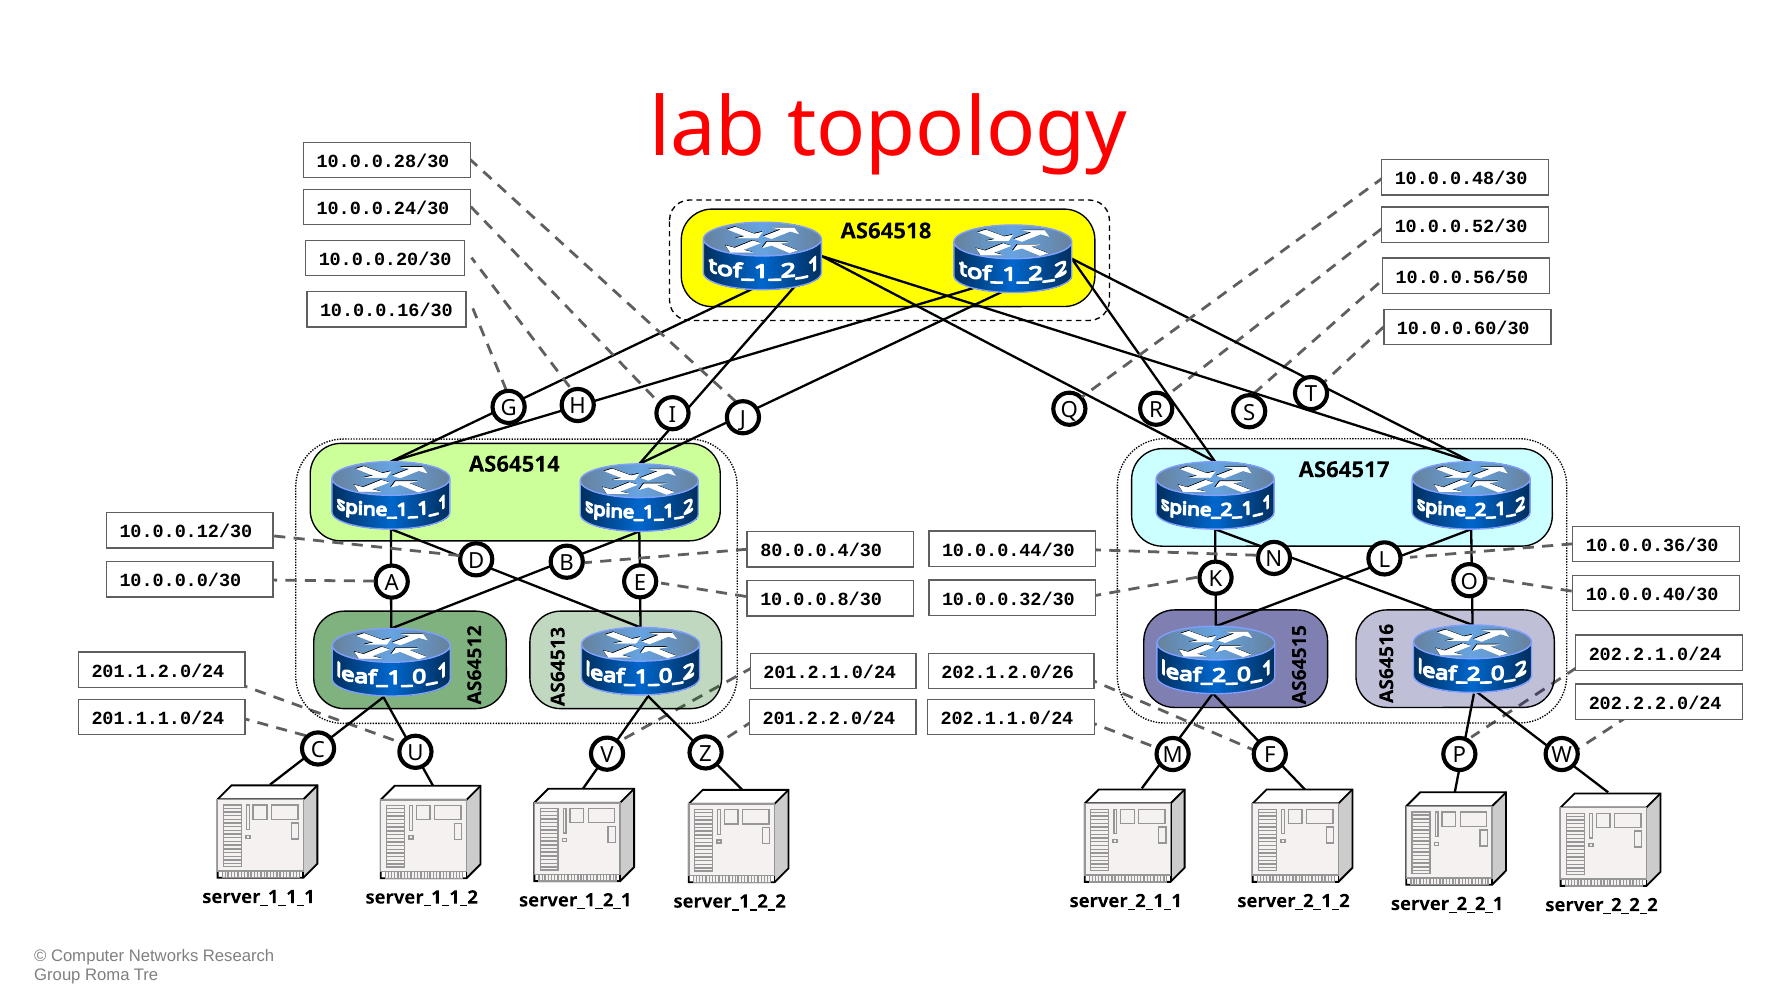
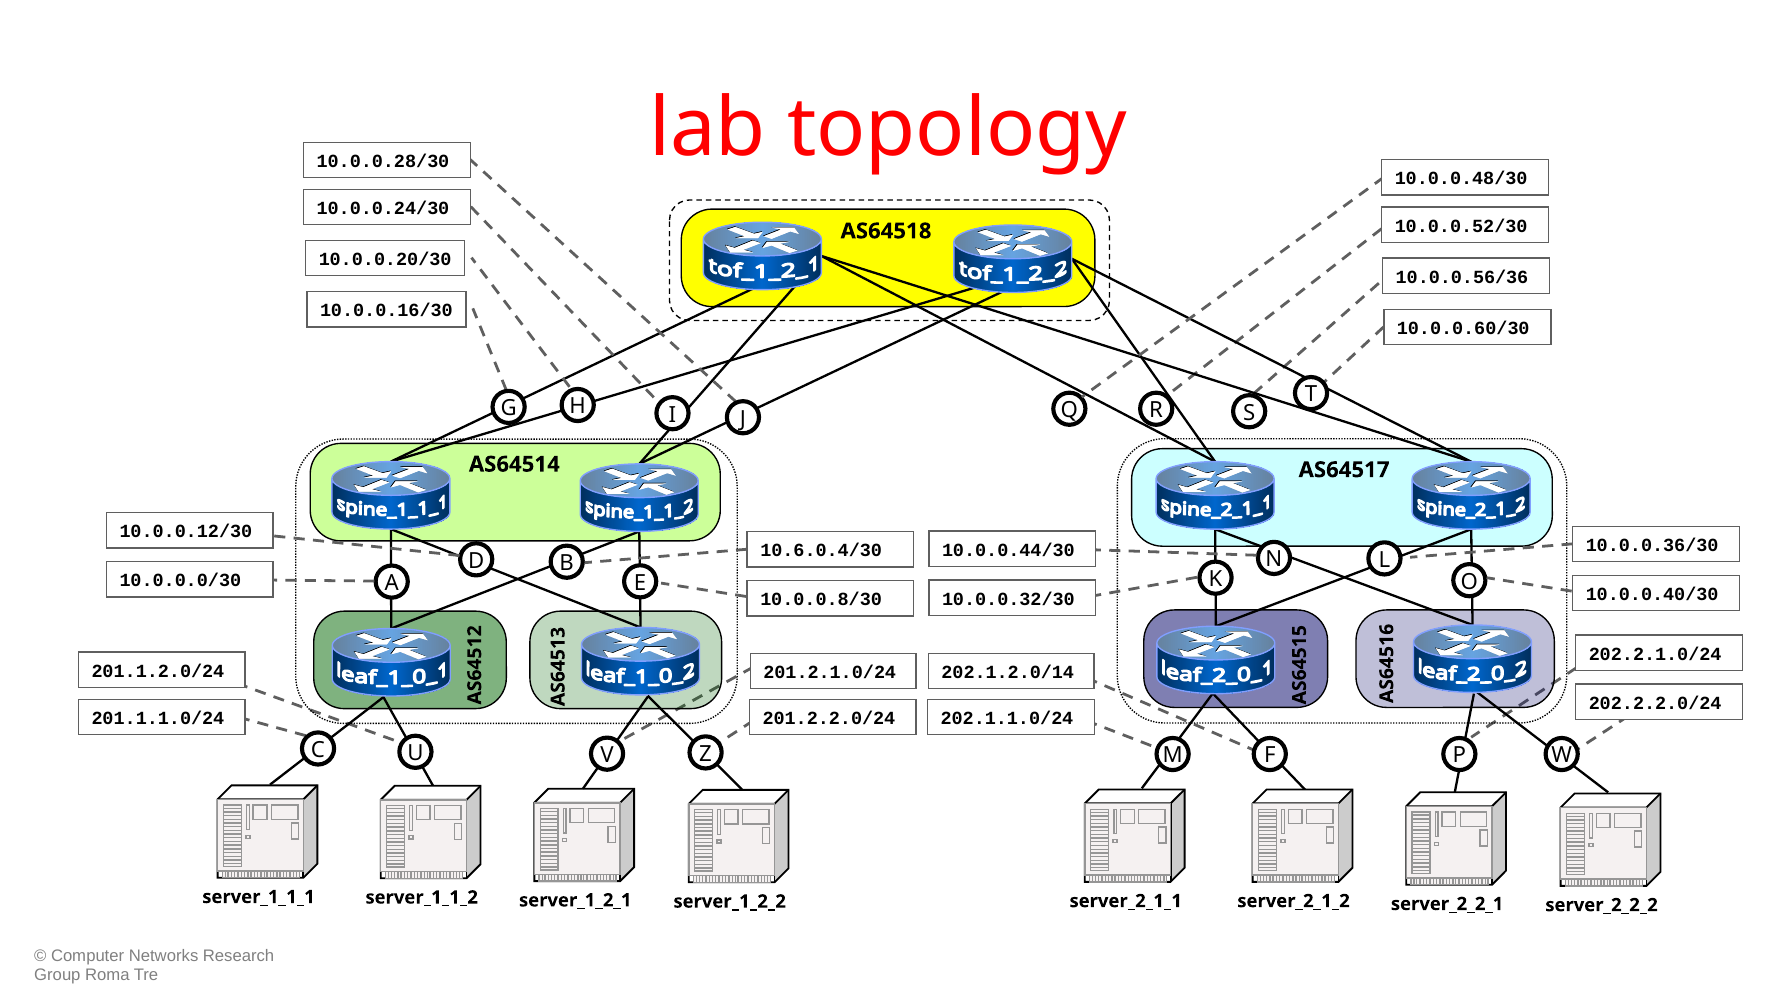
10.0.0.56/50: 10.0.0.56/50 -> 10.0.0.56/36 (1462, 277)
80.0.0.4/30: 80.0.0.4/30 -> 10.6.0.4/30 (821, 550)
202.1.2.0/26: 202.1.2.0/26 -> 202.1.2.0/14 (1008, 672)
